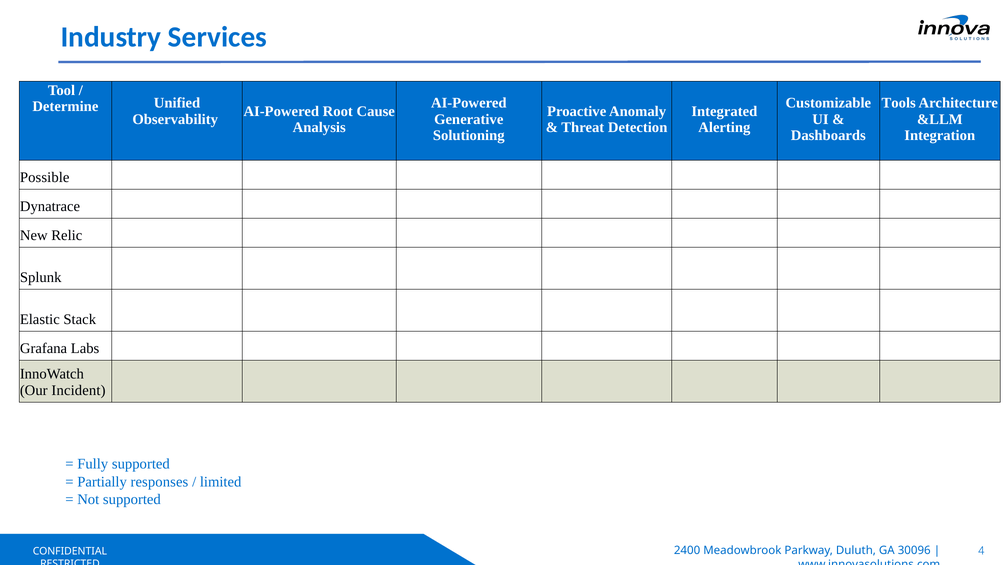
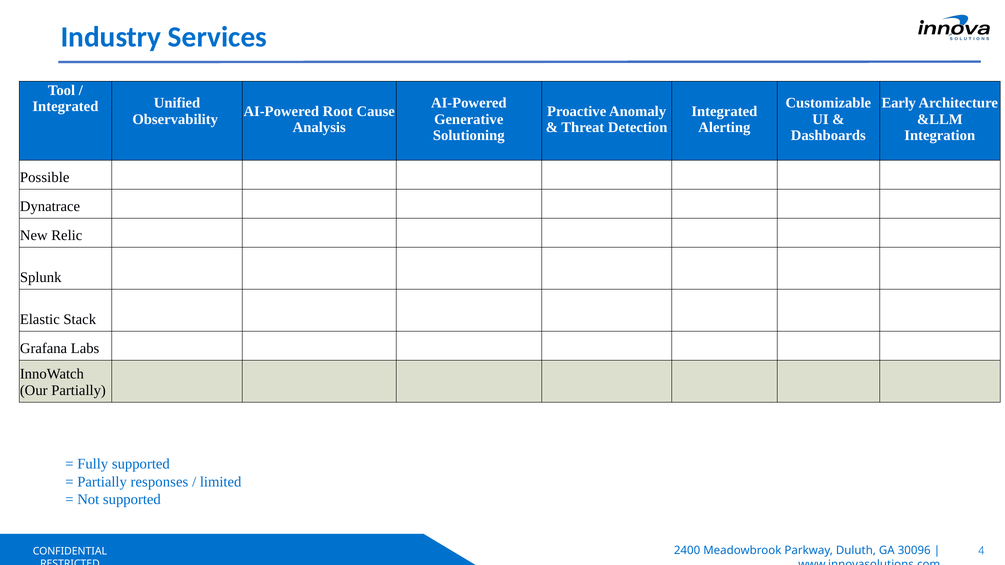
Tools: Tools -> Early (899, 103)
Determine: Determine -> Integrated (65, 107)
Our Incident: Incident -> Partially (79, 391)
